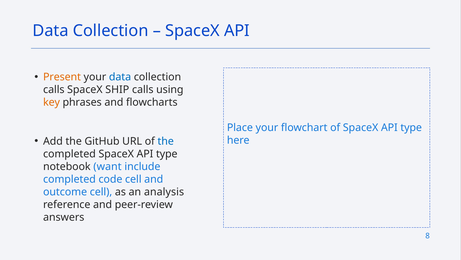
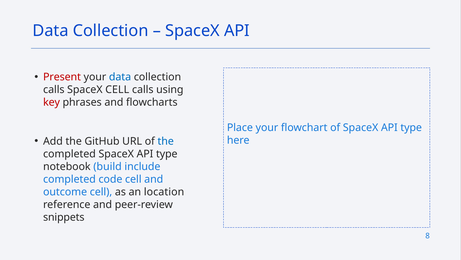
Present colour: orange -> red (62, 77)
SpaceX SHIP: SHIP -> CELL (117, 90)
key colour: orange -> red (52, 102)
want: want -> build (108, 166)
analysis: analysis -> location (164, 192)
answers: answers -> snippets (64, 217)
